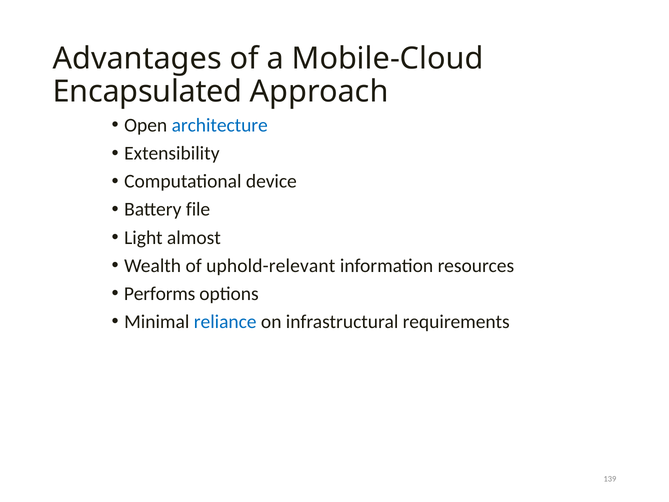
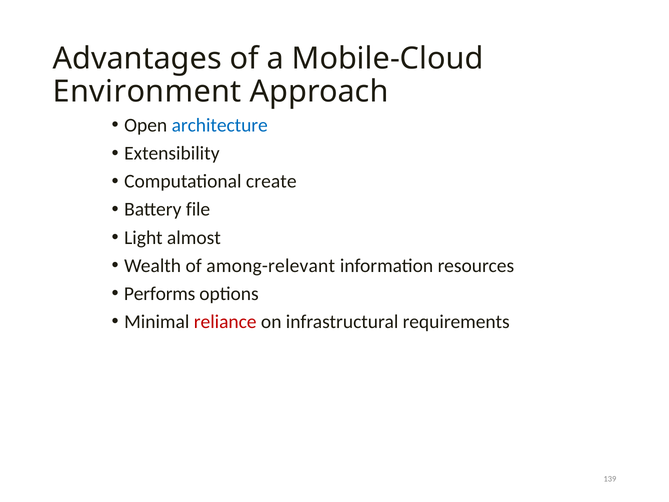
Encapsulated: Encapsulated -> Environment (147, 92)
device: device -> create (271, 181)
uphold-relevant: uphold-relevant -> among-relevant (271, 266)
reliance colour: blue -> red (225, 322)
